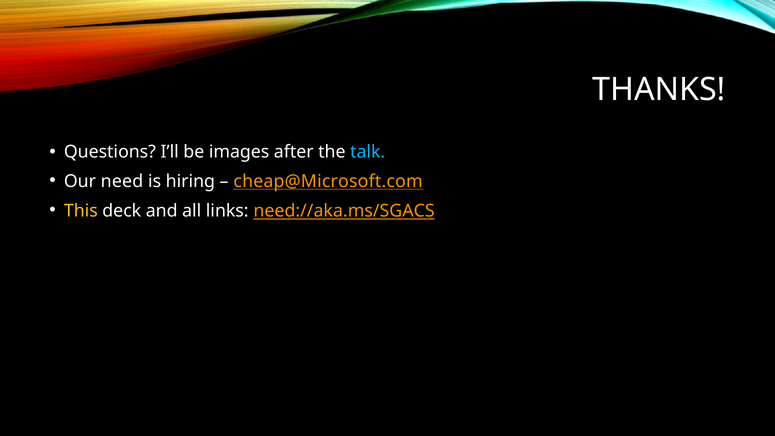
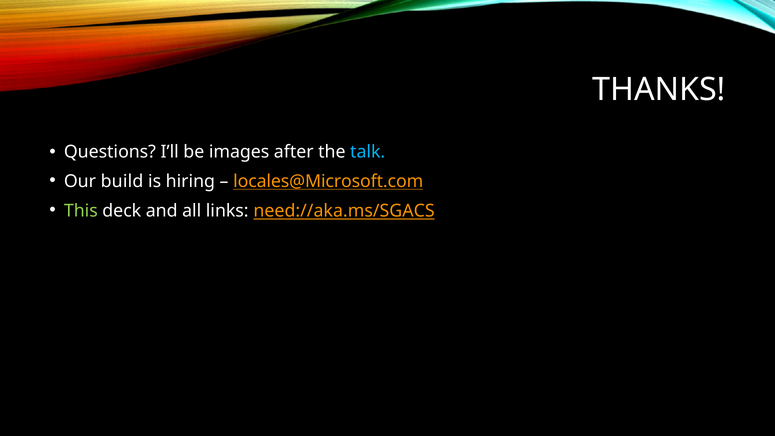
need: need -> build (122, 181)
cheap@Microsoft.com: cheap@Microsoft.com -> locales@Microsoft.com (328, 181)
This colour: yellow -> light green (81, 211)
